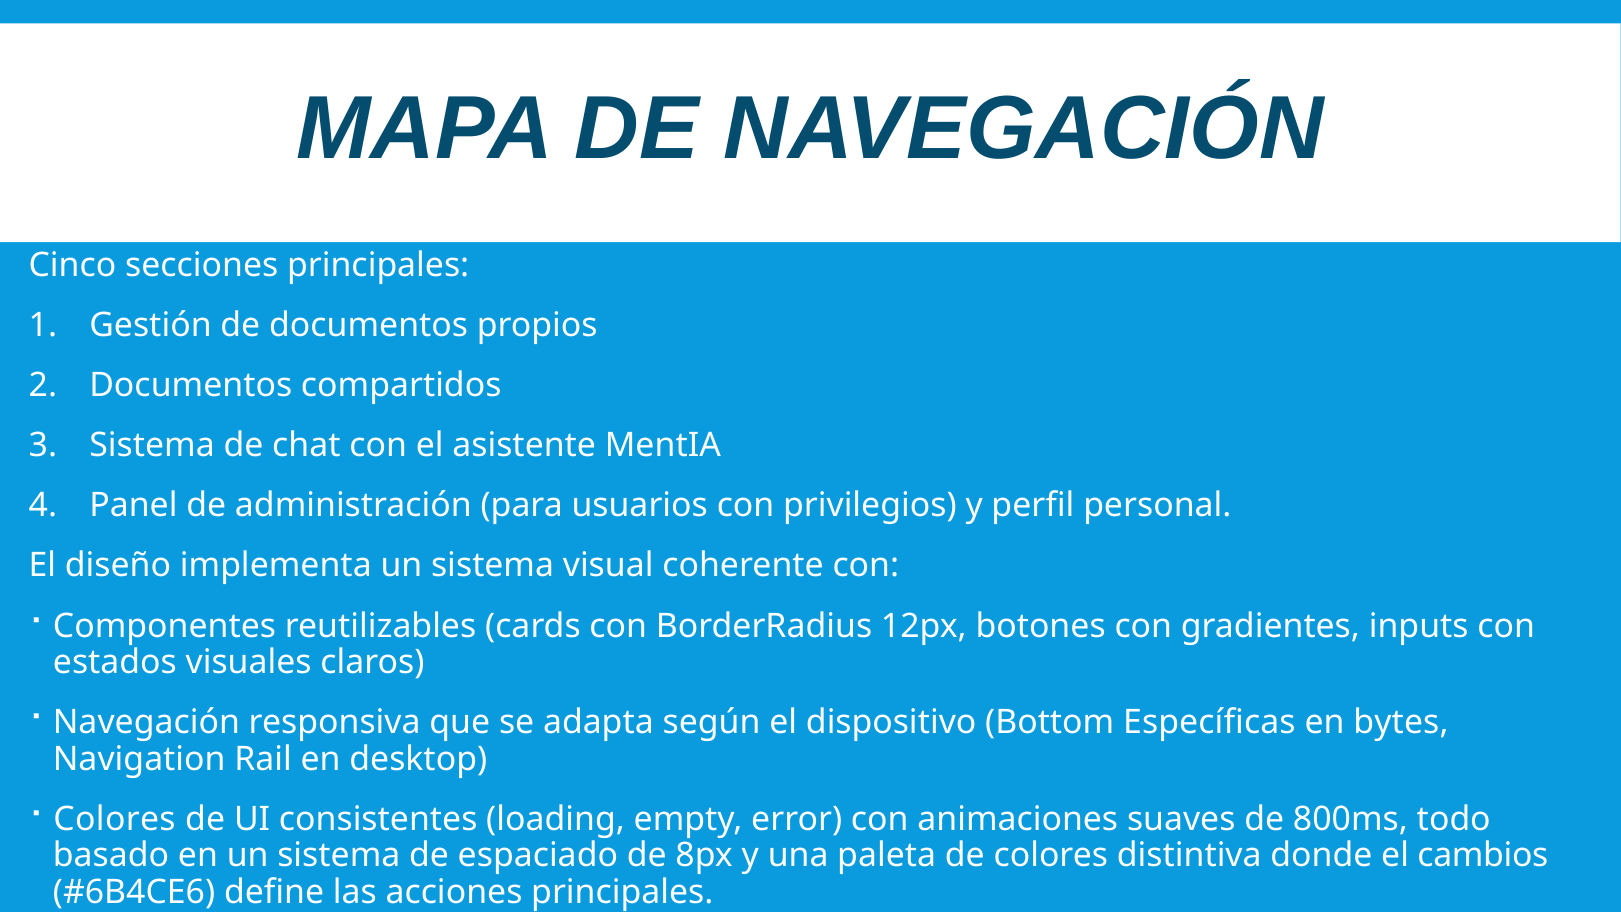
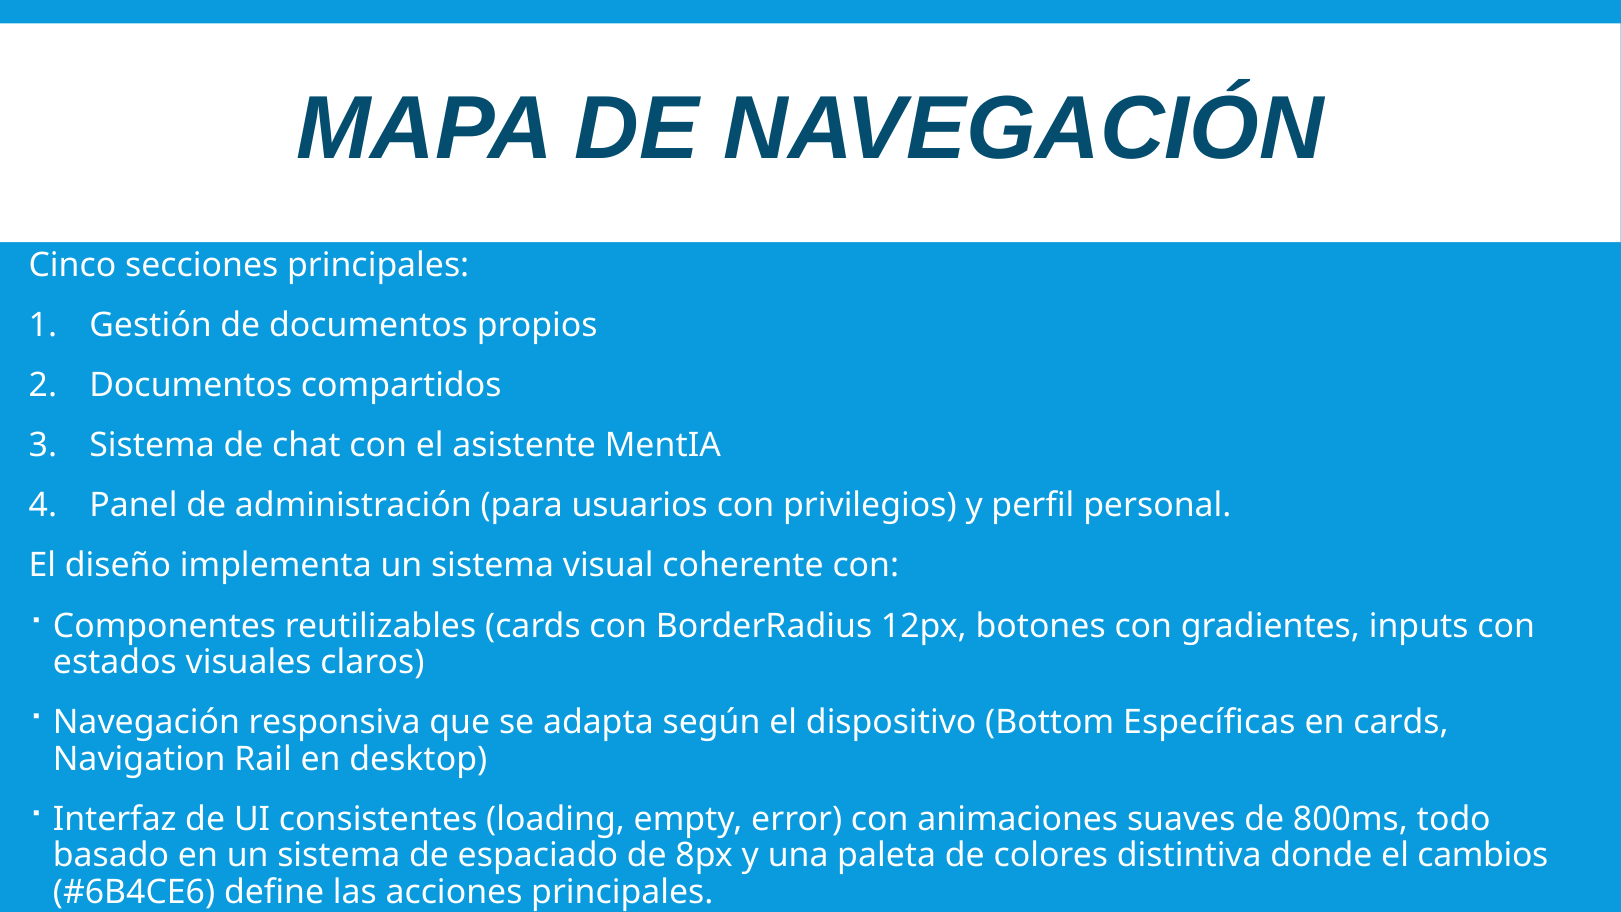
en bytes: bytes -> cards (1401, 722)
Colores: Colores -> Interfaz (115, 819)
